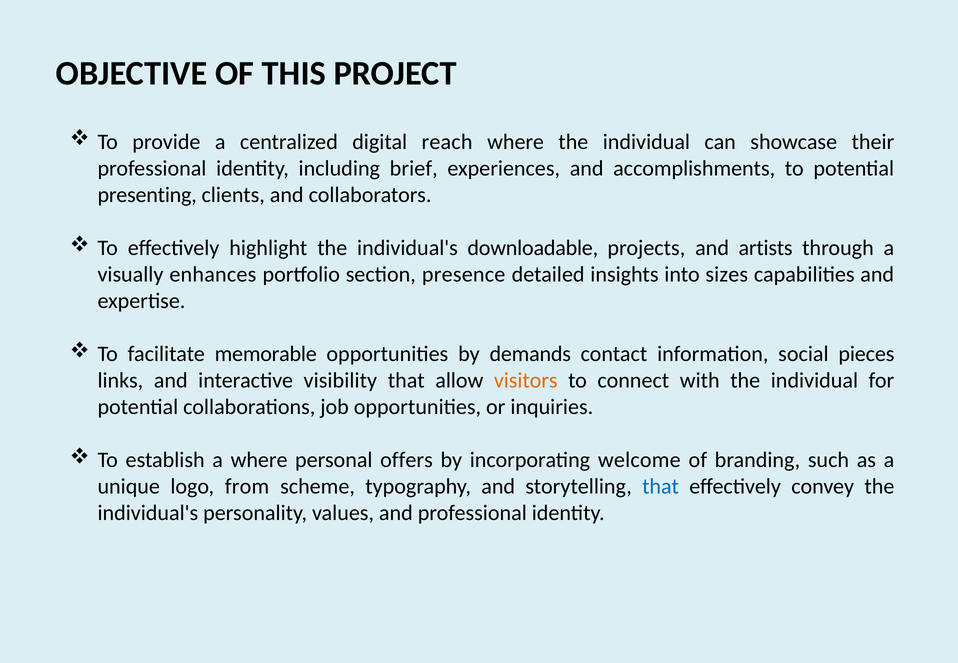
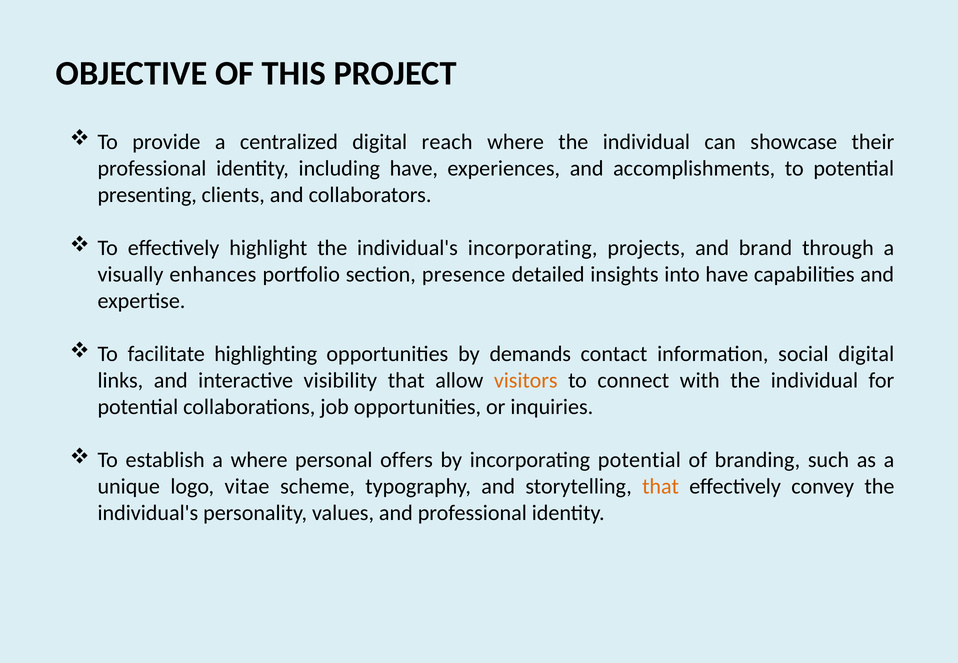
including brief: brief -> have (414, 168)
individual's downloadable: downloadable -> incorporating (533, 248)
artists: artists -> brand (765, 248)
into sizes: sizes -> have (727, 274)
memorable: memorable -> highlighting (266, 354)
social pieces: pieces -> digital (866, 354)
incorporating welcome: welcome -> potential (639, 460)
from: from -> vitae (247, 487)
that colour: blue -> orange (661, 487)
